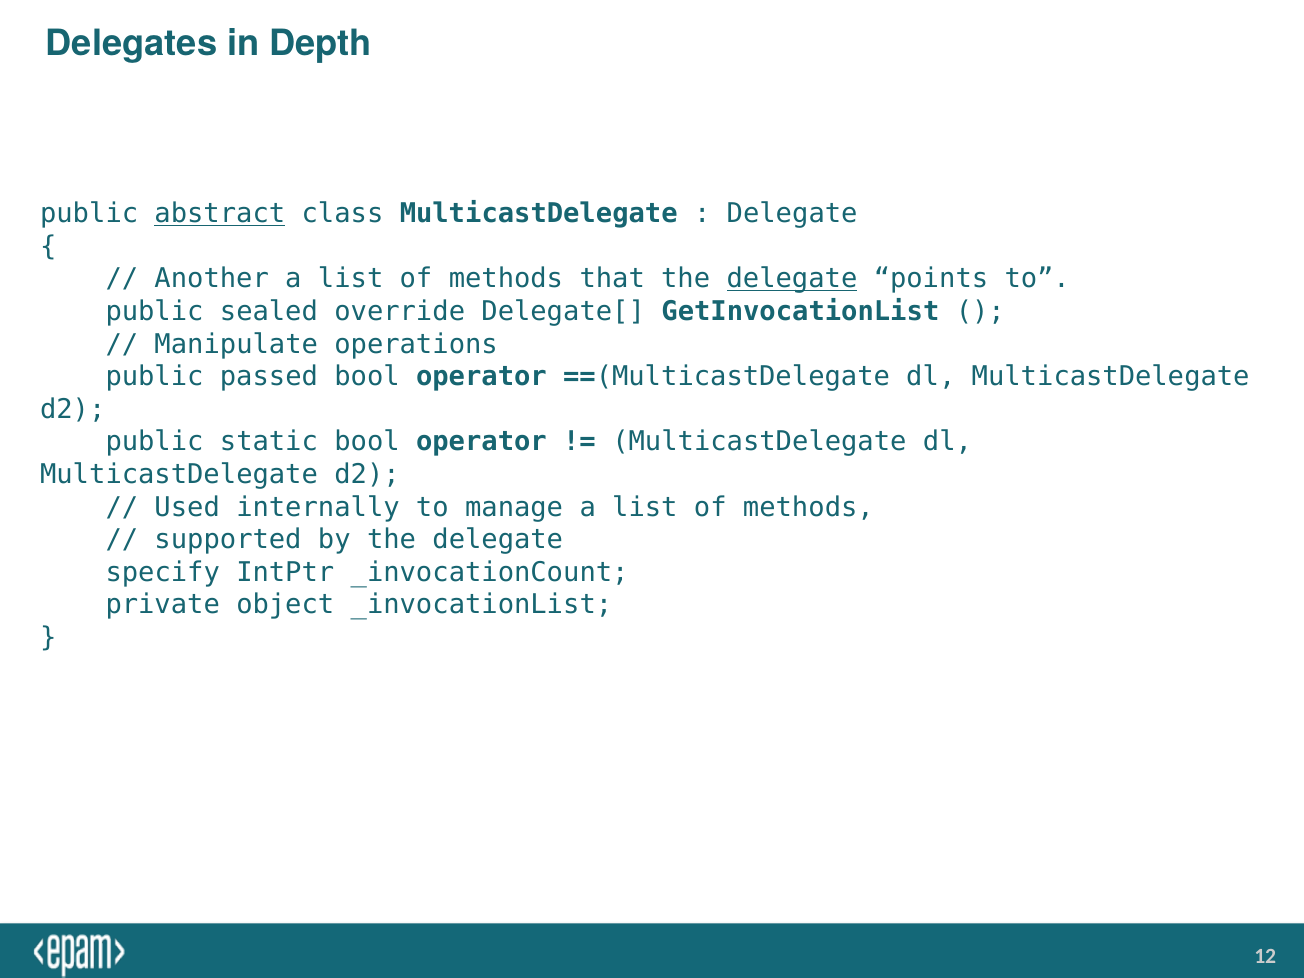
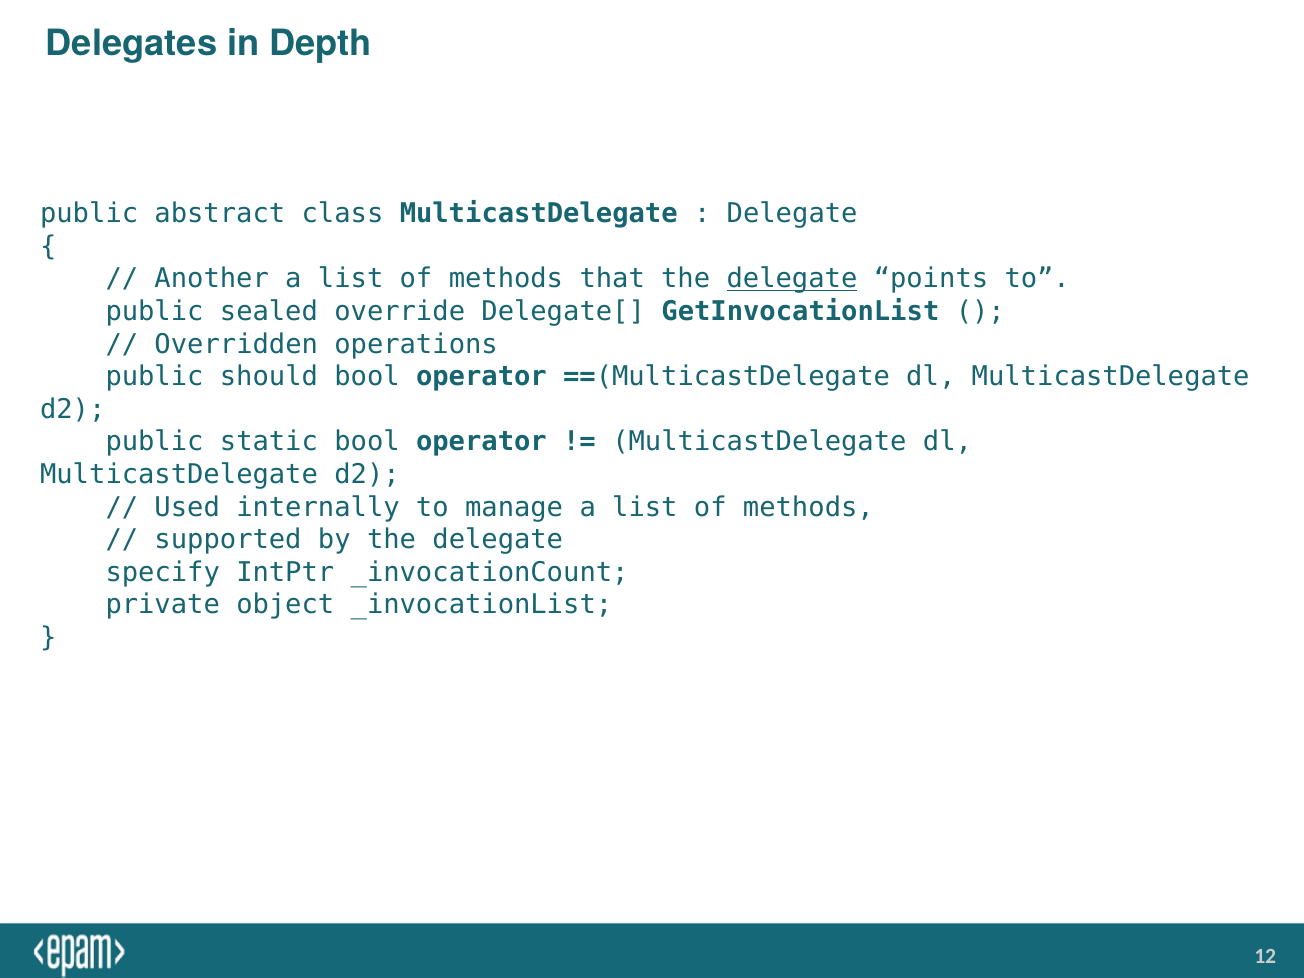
abstract underline: present -> none (220, 214)
Manipulate: Manipulate -> Overridden (236, 344)
passed: passed -> should (269, 377)
